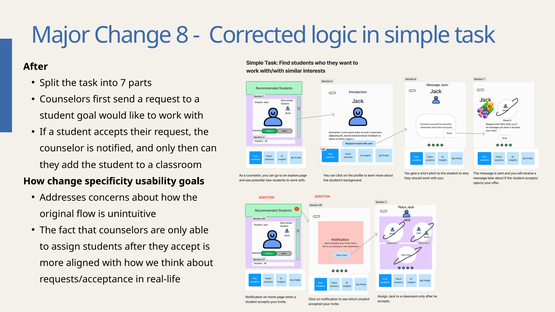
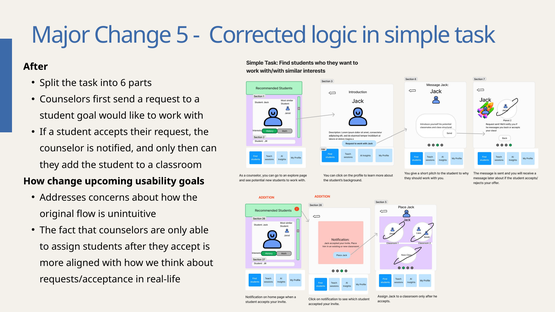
8: 8 -> 5 (182, 35)
7: 7 -> 6 (123, 83)
specificity: specificity -> upcoming (109, 181)
